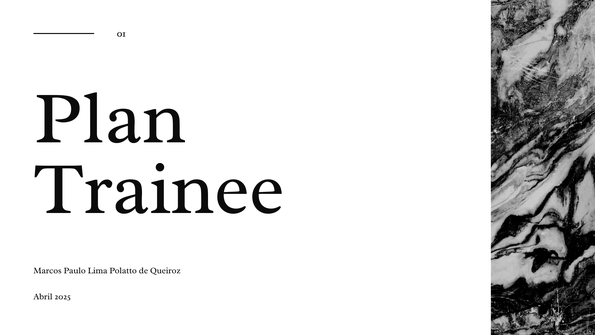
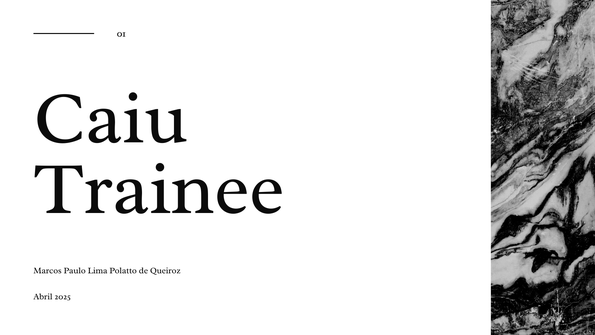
Plan: Plan -> Caiu (111, 118)
